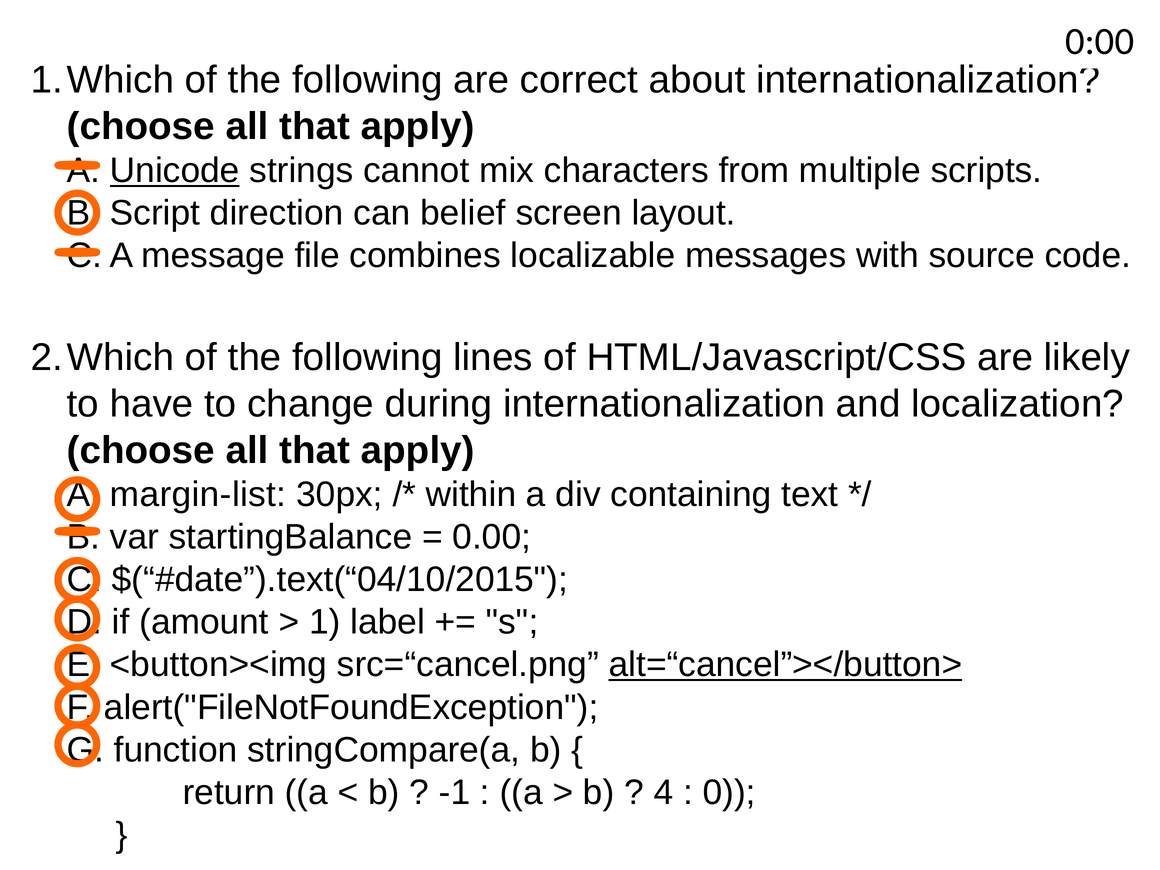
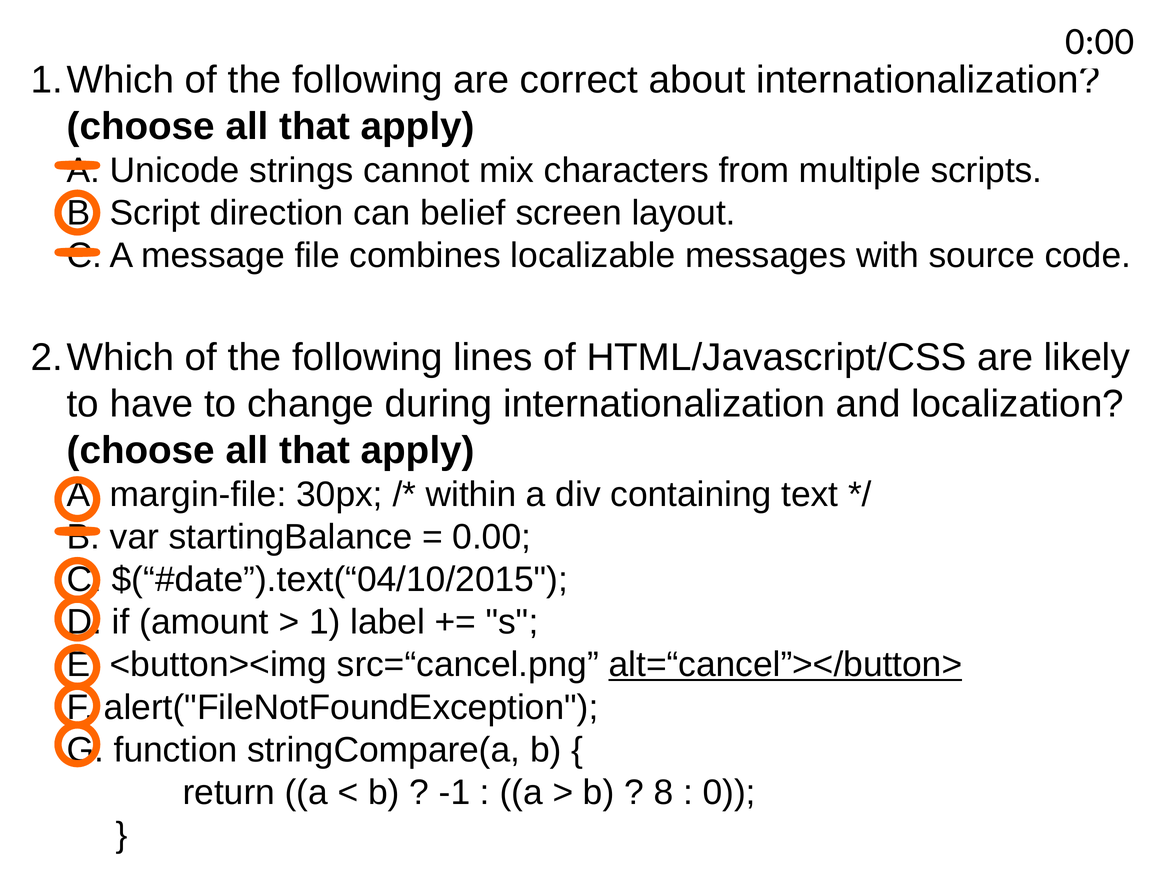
Unicode underline: present -> none (175, 171)
margin-list: margin-list -> margin-file (198, 495)
4: 4 -> 8 (663, 792)
